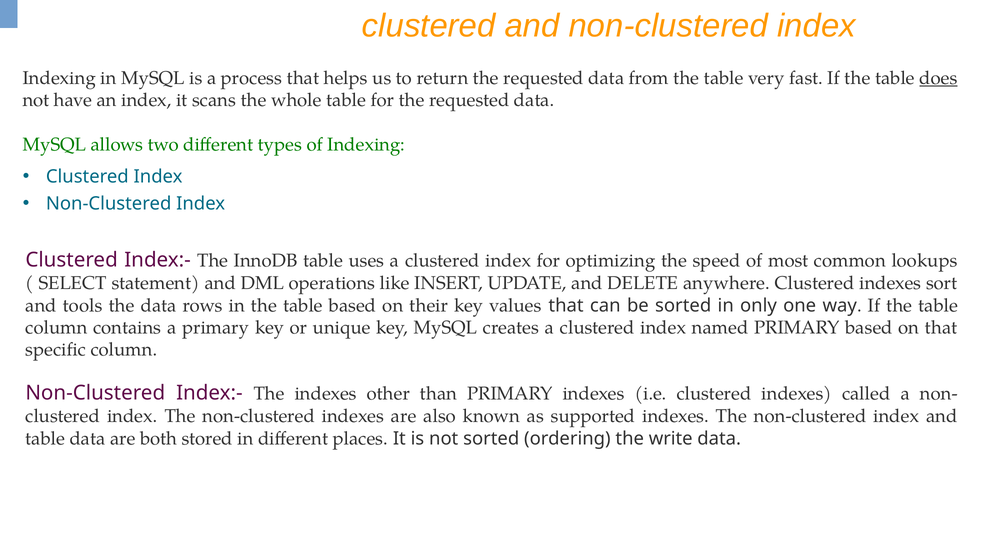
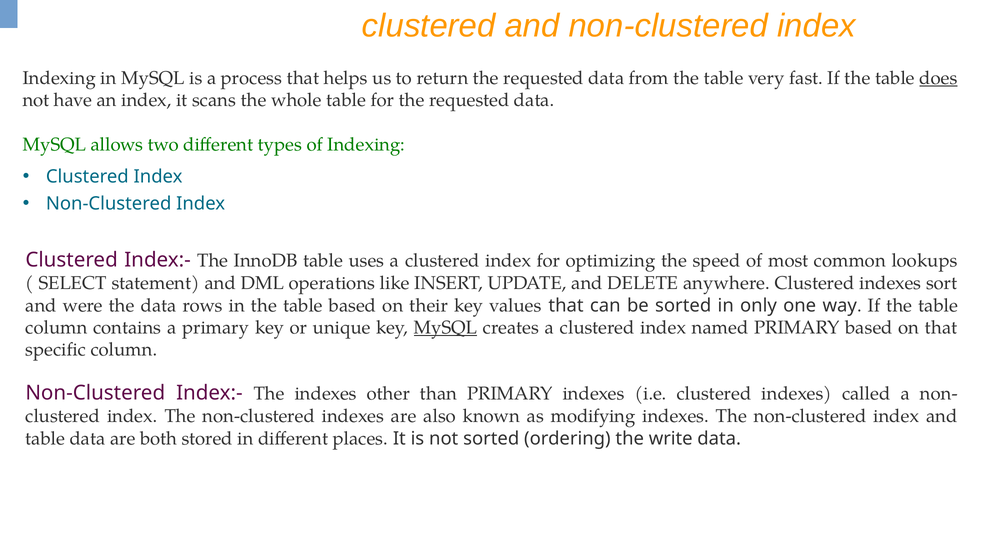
tools: tools -> were (83, 306)
MySQL underline: none -> present (445, 328)
supported: supported -> modifying (593, 417)
